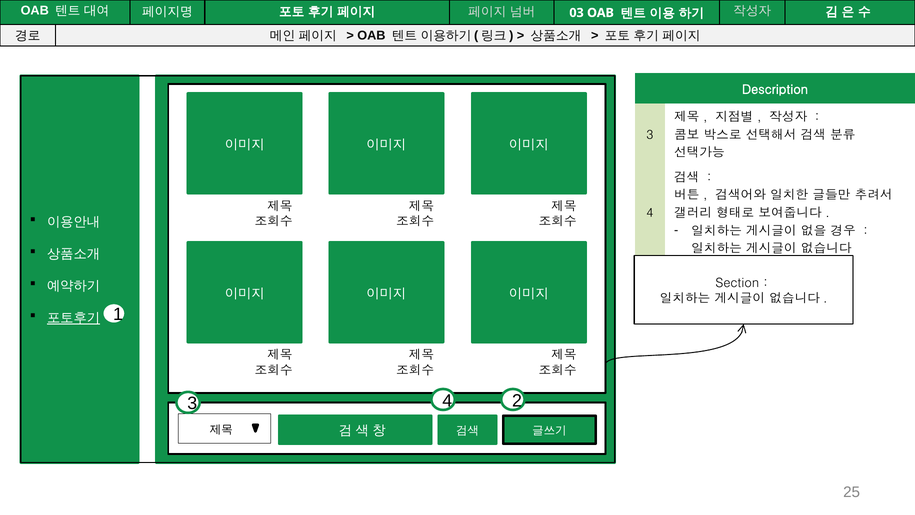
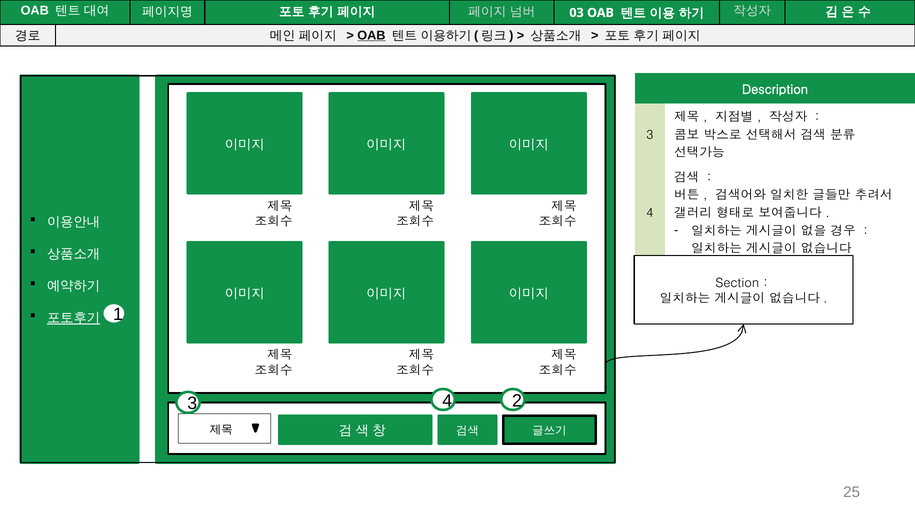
OAB underline: none -> present (371, 35)
